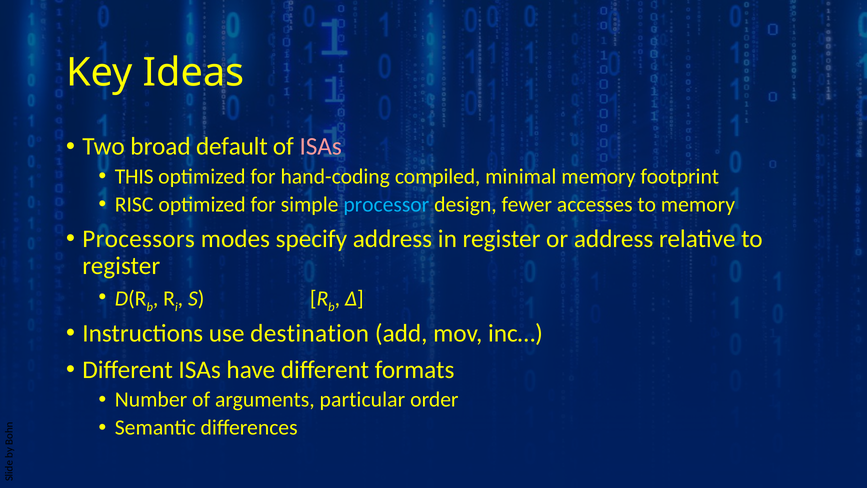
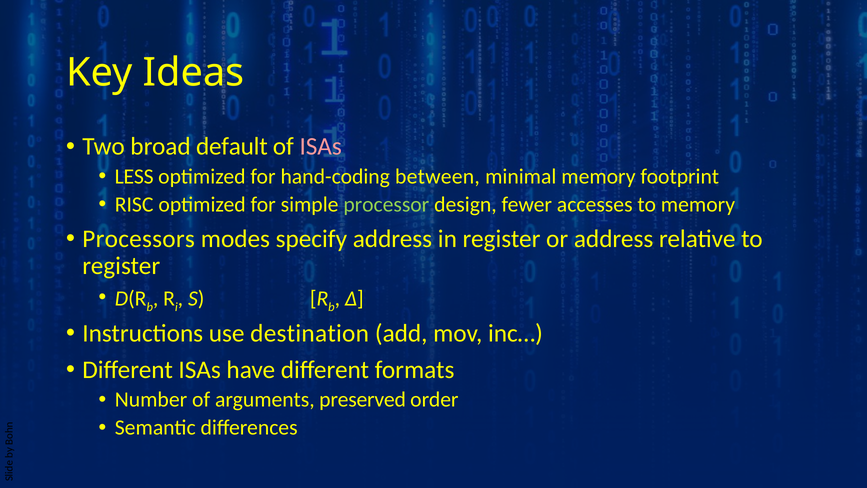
THIS: THIS -> LESS (134, 176)
compiled: compiled -> between (437, 176)
processor colour: light blue -> light green (386, 204)
particular: particular -> preserved (363, 400)
